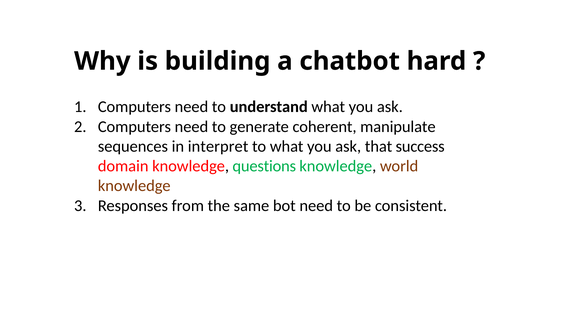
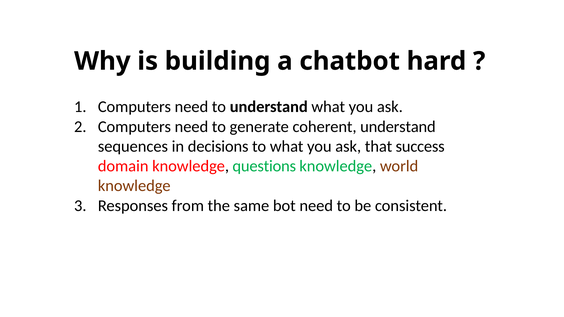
coherent manipulate: manipulate -> understand (398, 127)
interpret: interpret -> decisions (218, 146)
